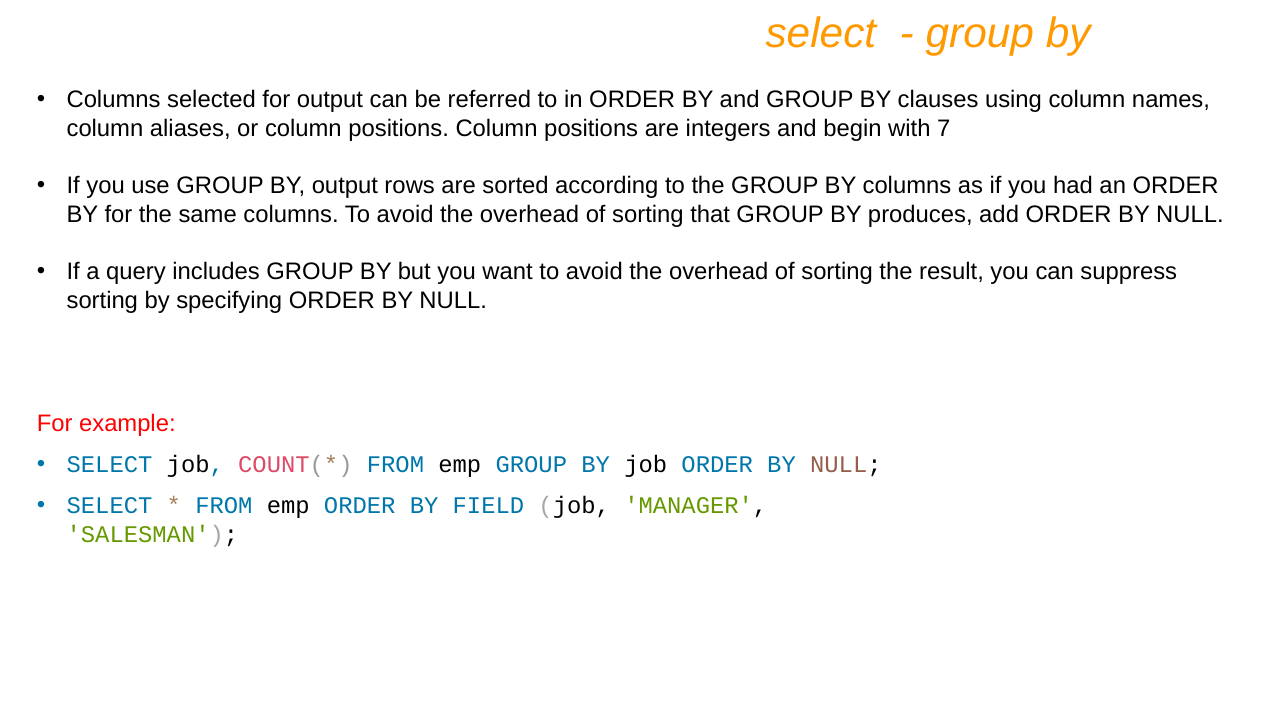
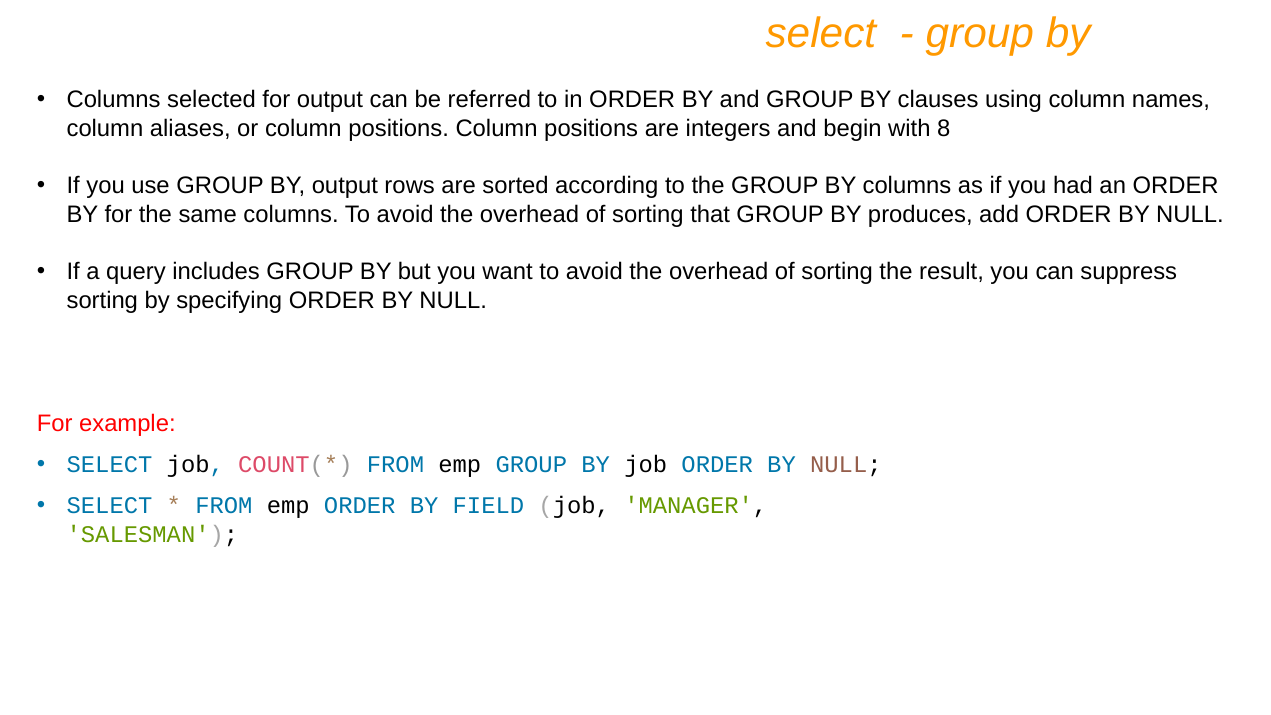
7: 7 -> 8 (944, 129)
